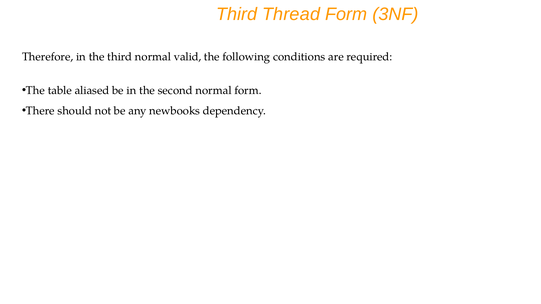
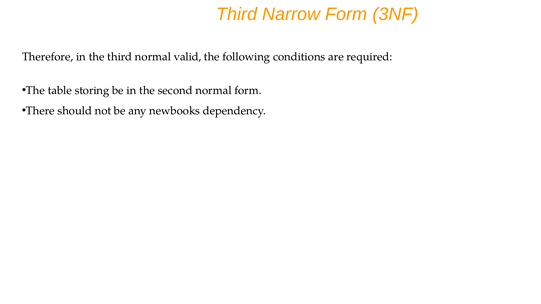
Thread: Thread -> Narrow (291, 14)
aliased: aliased -> storing (92, 91)
